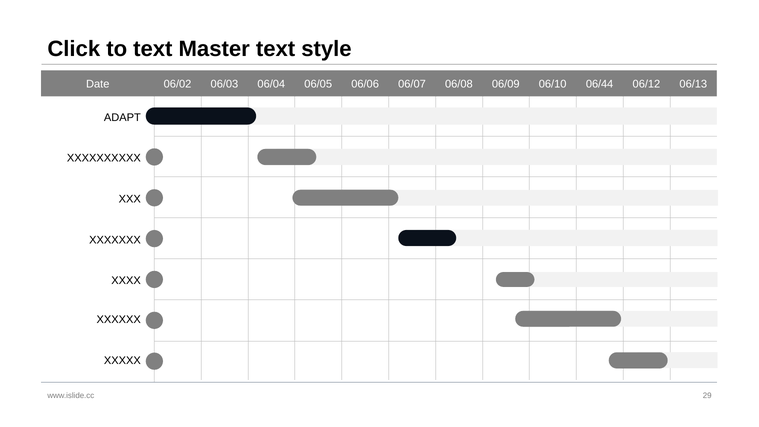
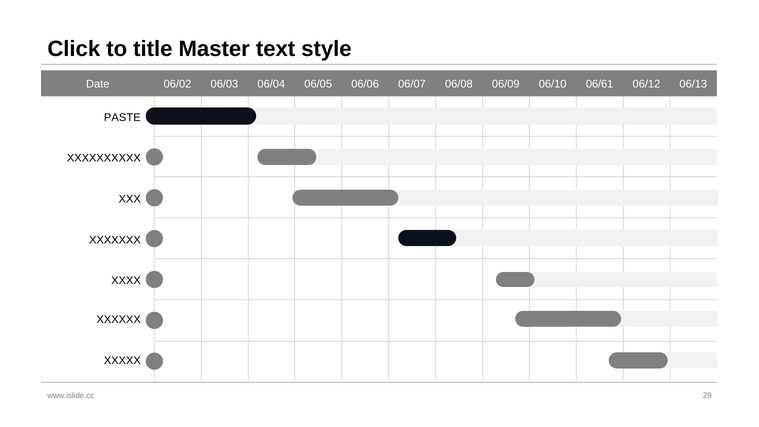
to text: text -> title (153, 49)
06/44: 06/44 -> 06/61 (600, 84)
ADAPT: ADAPT -> PASTE (122, 117)
